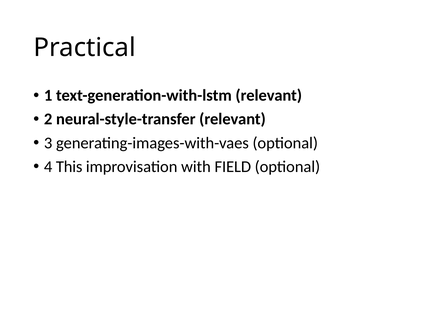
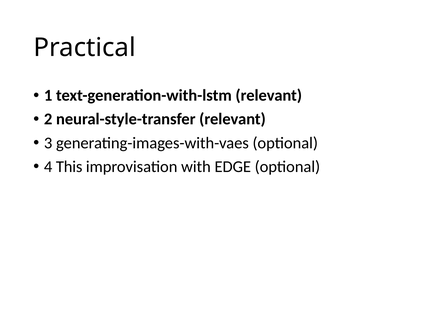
FIELD: FIELD -> EDGE (233, 167)
